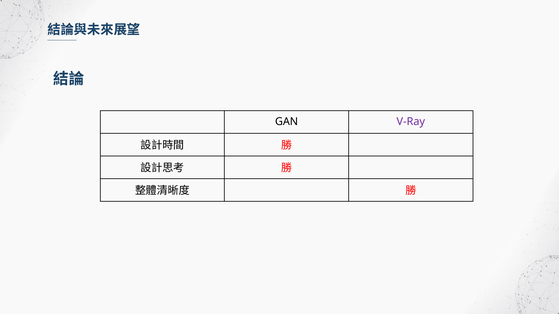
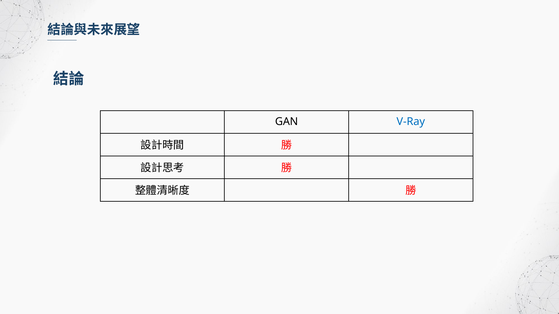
V-Ray colour: purple -> blue (411, 122)
